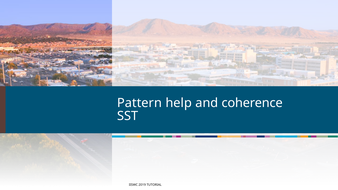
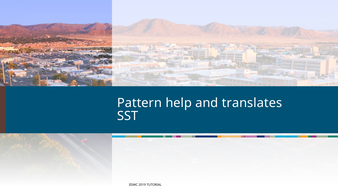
coherence: coherence -> translates (252, 103)
